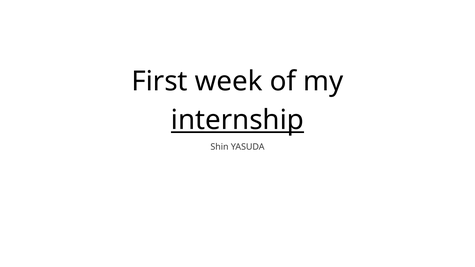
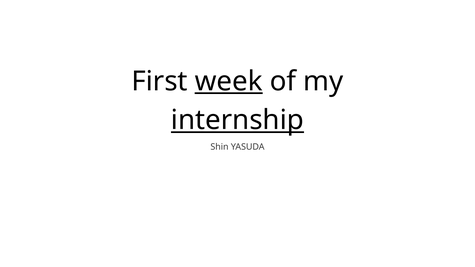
week underline: none -> present (229, 81)
